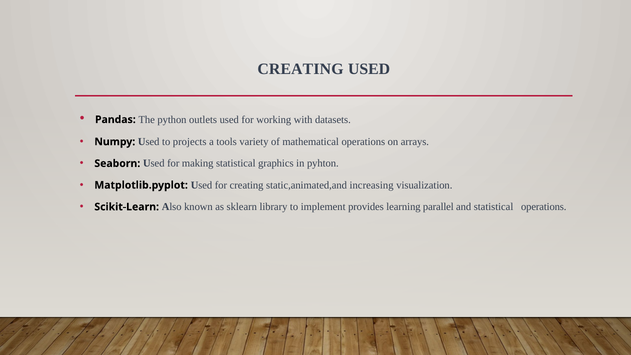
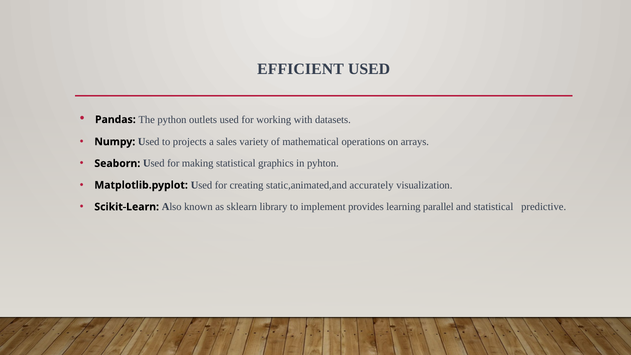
CREATING: CREATING -> EFFICIENT (300, 69)
tools: tools -> sales (227, 142)
increasing: increasing -> accurately (372, 185)
statistical operations: operations -> predictive (544, 207)
